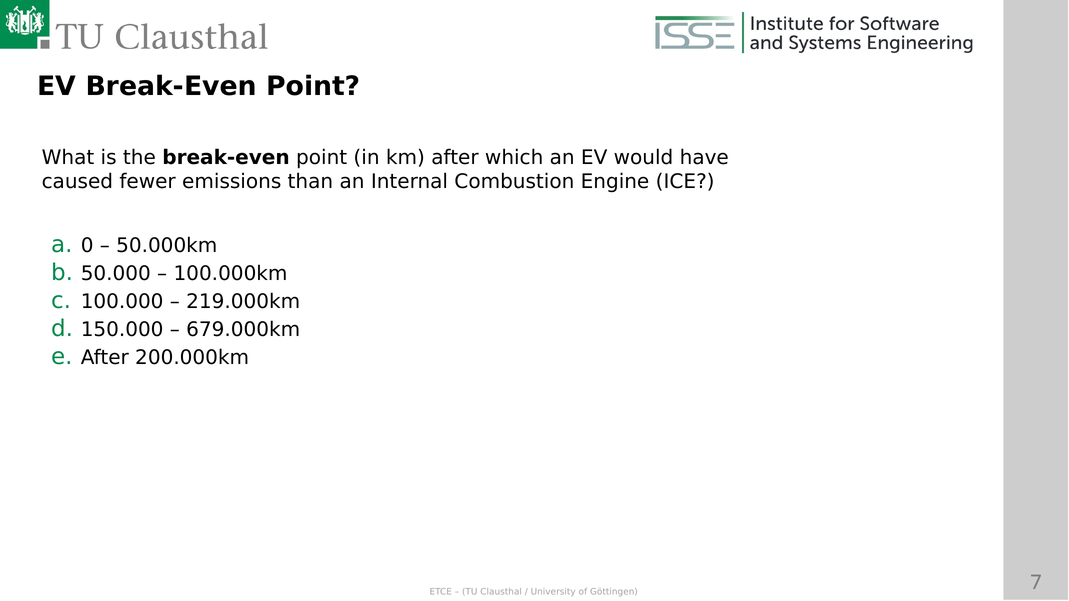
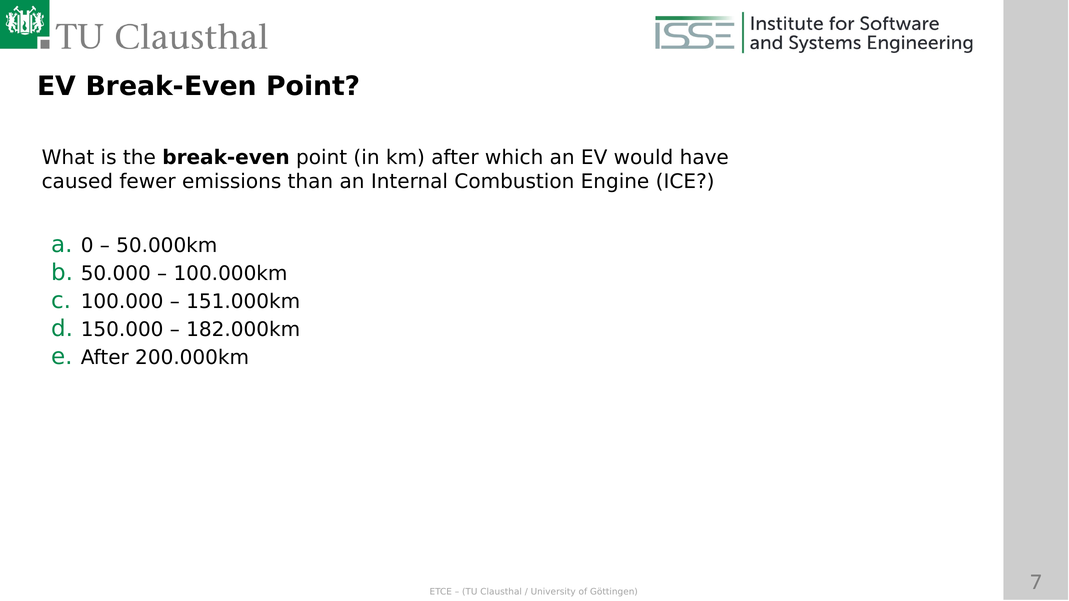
219.000km: 219.000km -> 151.000km (243, 302)
679.000km: 679.000km -> 182.000km (243, 330)
